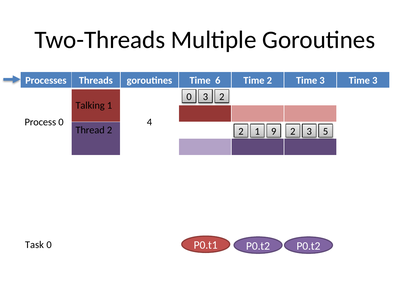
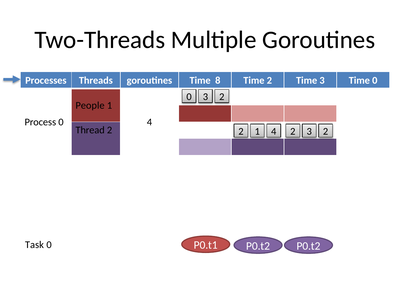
6: 6 -> 8 (218, 80)
3 Time 3: 3 -> 0 (375, 80)
Talking: Talking -> People (90, 105)
2 1 9: 9 -> 4 (274, 131)
2 3 5: 5 -> 2 (326, 131)
